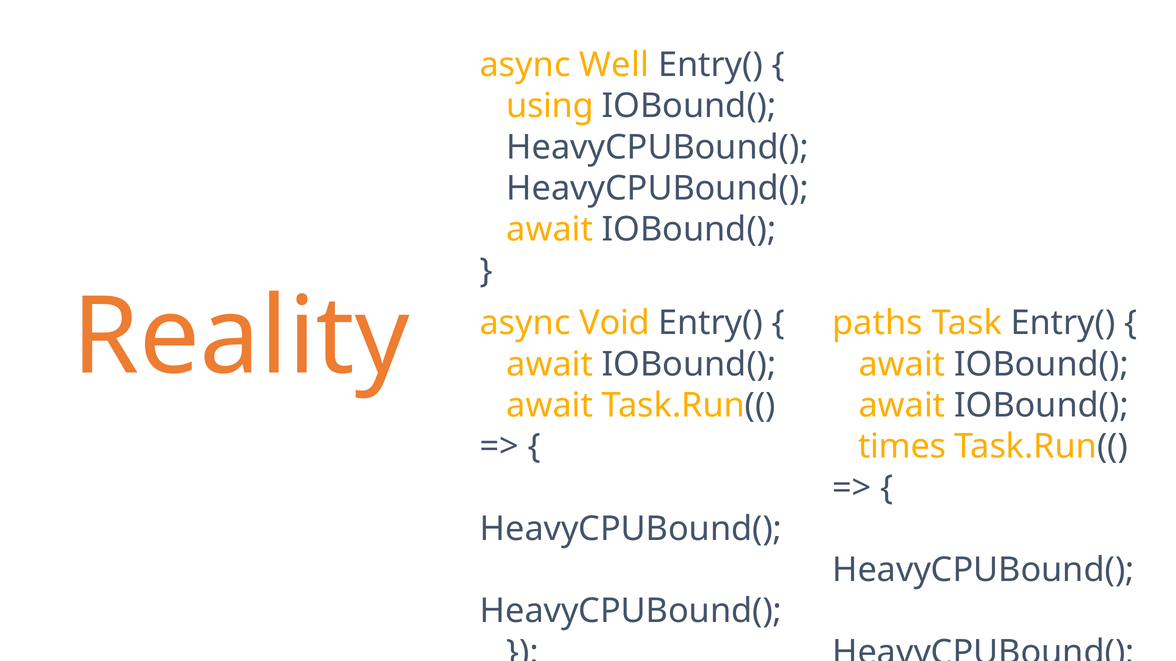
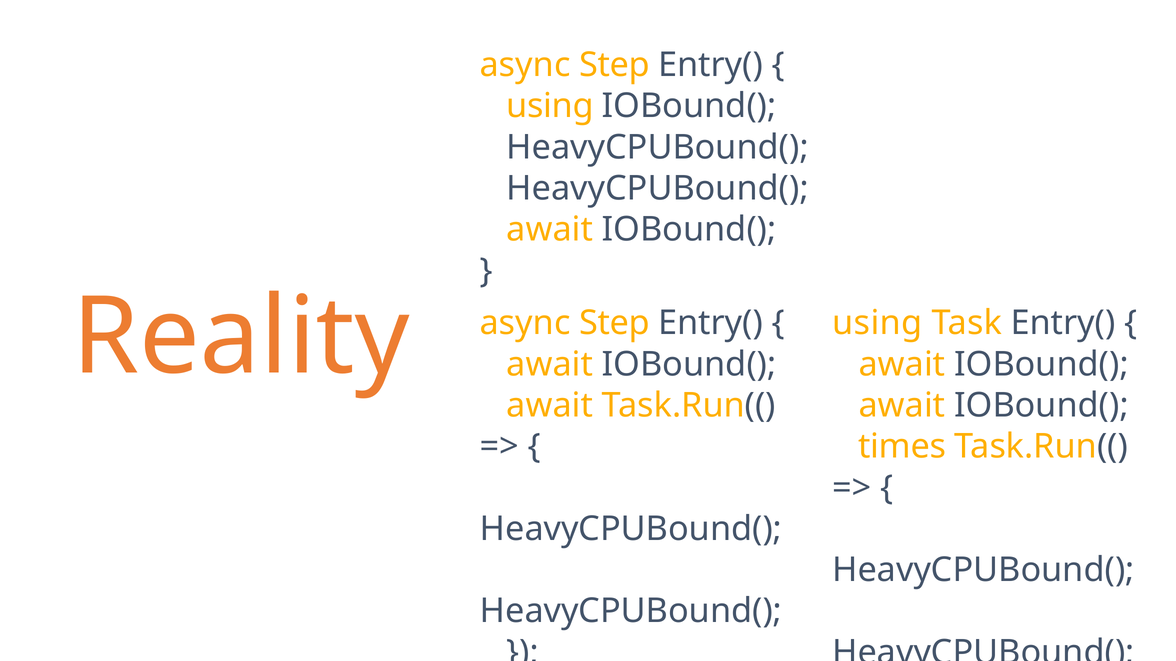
Well: Well -> Step (615, 65)
Reality async Void: Void -> Step (615, 323)
paths: paths -> using (877, 323)
